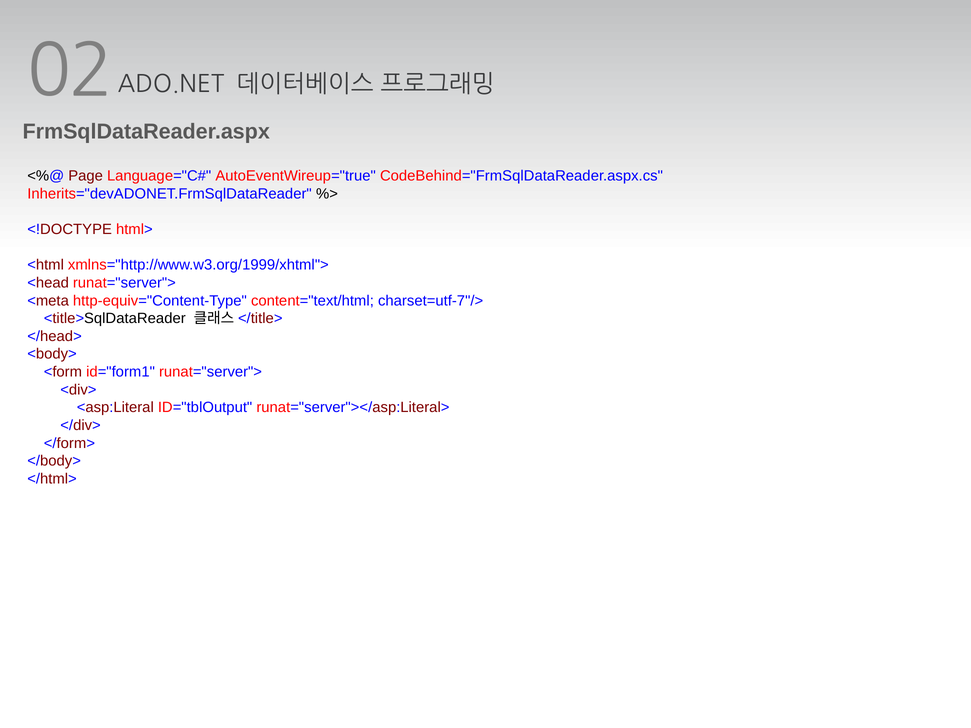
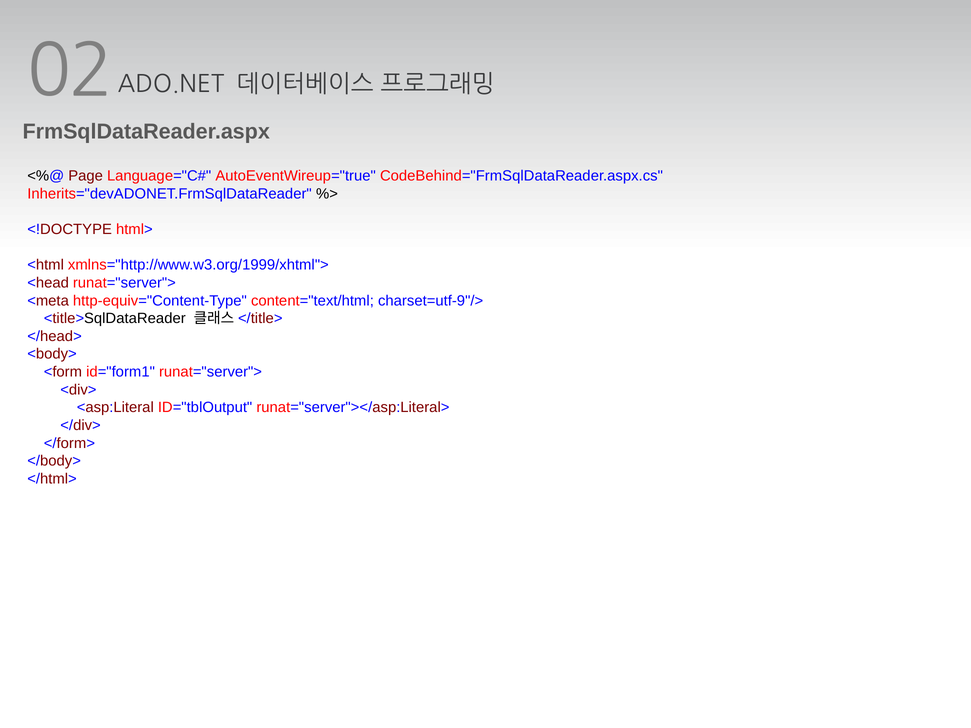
charset=utf-7"/>: charset=utf-7"/> -> charset=utf-9"/> (431, 301)
